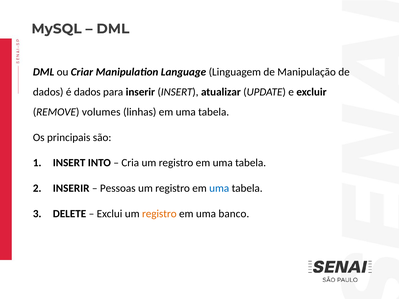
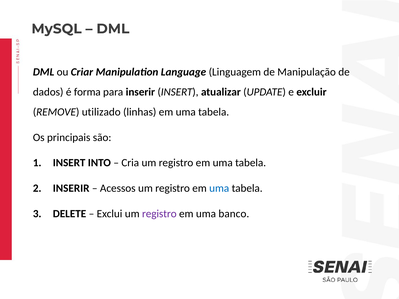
é dados: dados -> forma (87, 92)
volumes: volumes -> utilizado (101, 112)
Pessoas: Pessoas -> Acessos (118, 188)
registro colour: orange -> purple (159, 214)
